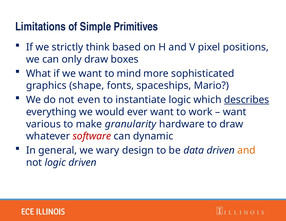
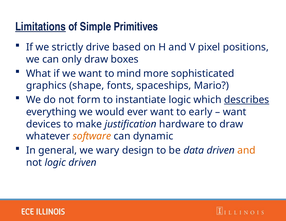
Limitations underline: none -> present (40, 27)
think: think -> drive (98, 47)
even: even -> form (89, 100)
work: work -> early (201, 112)
various: various -> devices (43, 124)
granularity: granularity -> justification (131, 124)
software colour: red -> orange (92, 136)
